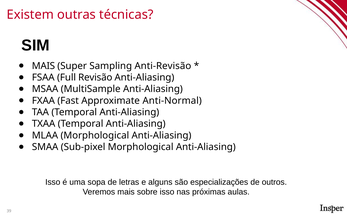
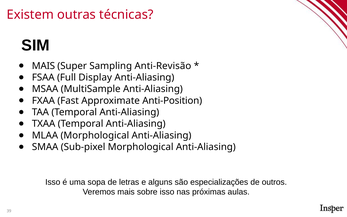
Revisão: Revisão -> Display (95, 77)
Anti-Normal: Anti-Normal -> Anti-Position (172, 101)
